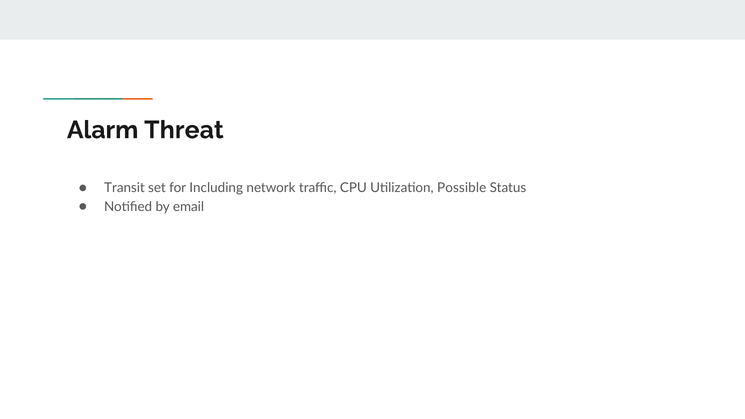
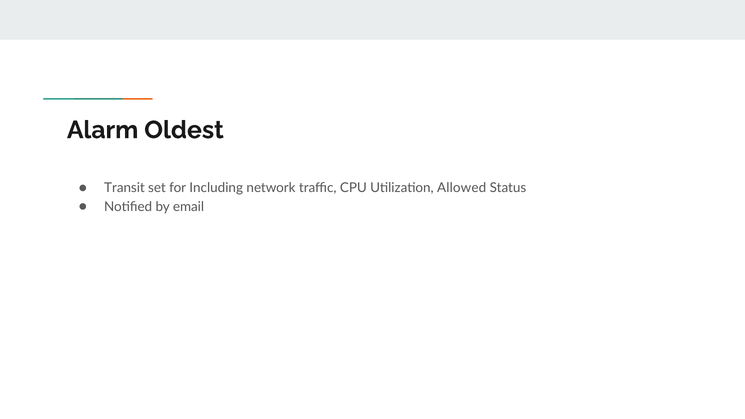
Threat: Threat -> Oldest (184, 130)
Possible: Possible -> Allowed (462, 188)
